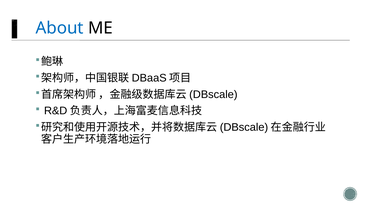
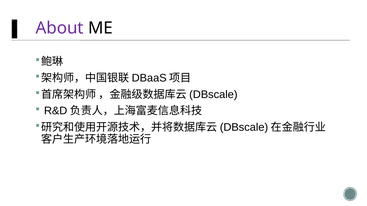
About colour: blue -> purple (60, 28)
